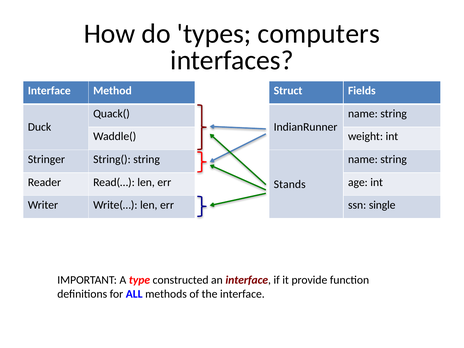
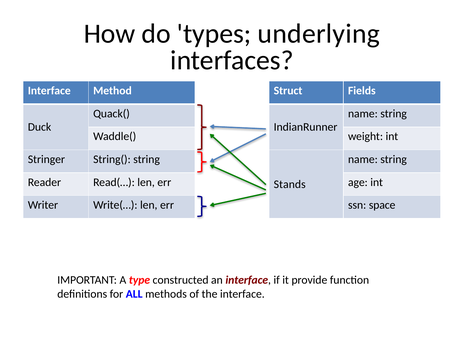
computers: computers -> underlying (319, 34)
single: single -> space (382, 205)
